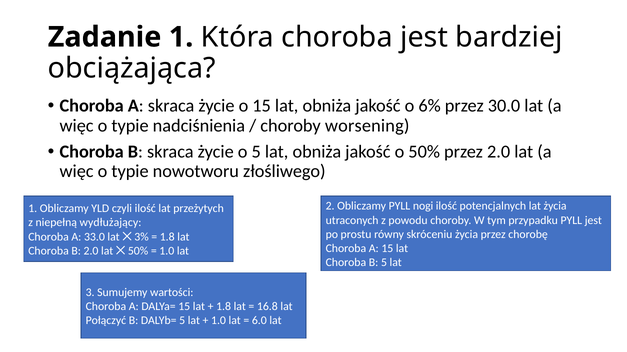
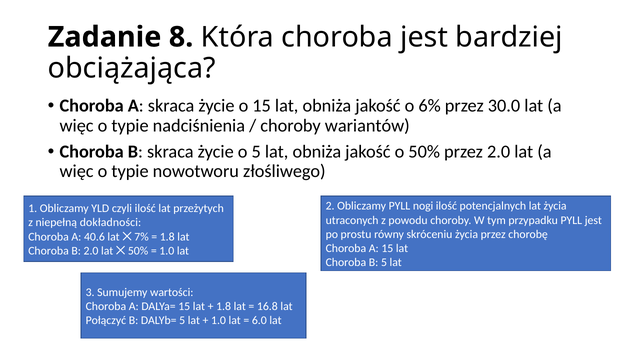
Zadanie 1: 1 -> 8 (181, 37)
worsening: worsening -> wariantów (367, 126)
wydłużający: wydłużający -> dokładności (111, 223)
33.0: 33.0 -> 40.6 (94, 237)
3%: 3% -> 7% (142, 237)
